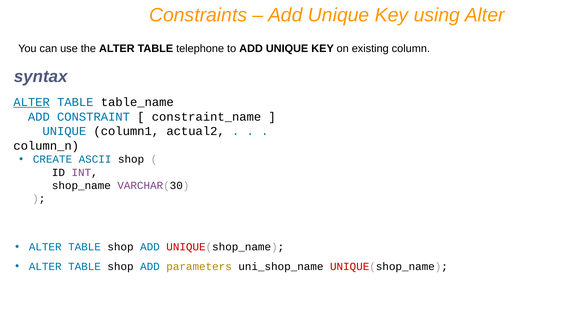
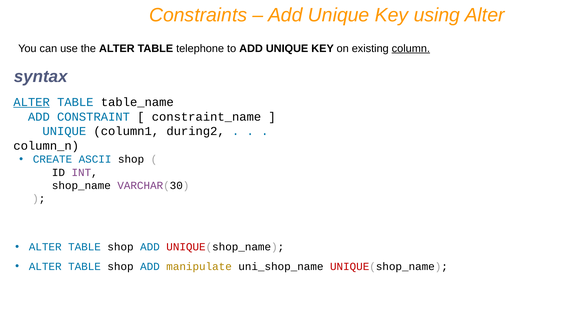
column underline: none -> present (411, 48)
actual2: actual2 -> during2 (196, 131)
parameters: parameters -> manipulate (199, 267)
